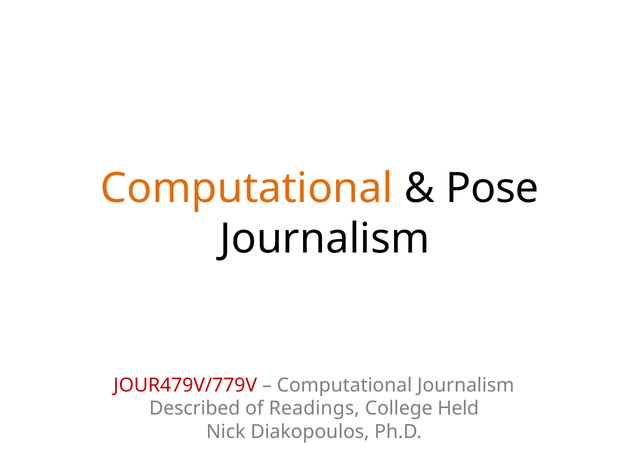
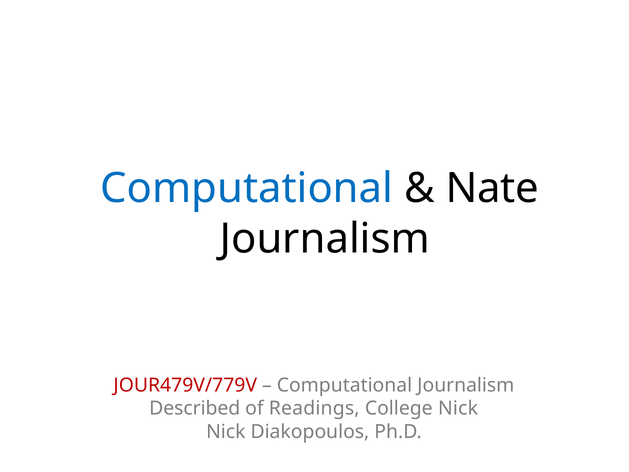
Computational colour: orange -> blue (247, 188)
Pose: Pose -> Nate (492, 188)
College Held: Held -> Nick (458, 408)
